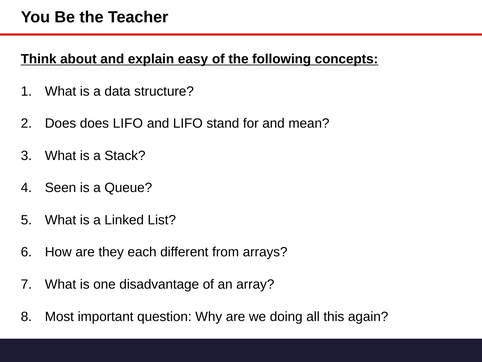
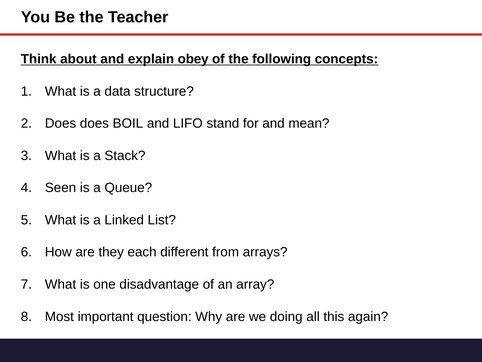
easy: easy -> obey (193, 59)
does LIFO: LIFO -> BOIL (128, 123)
